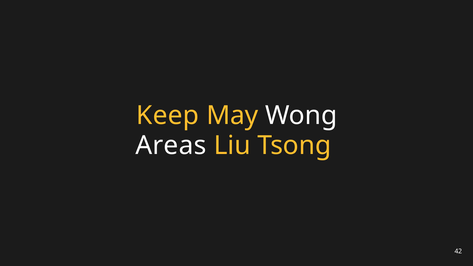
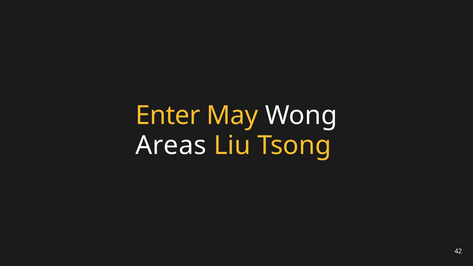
Keep: Keep -> Enter (168, 115)
